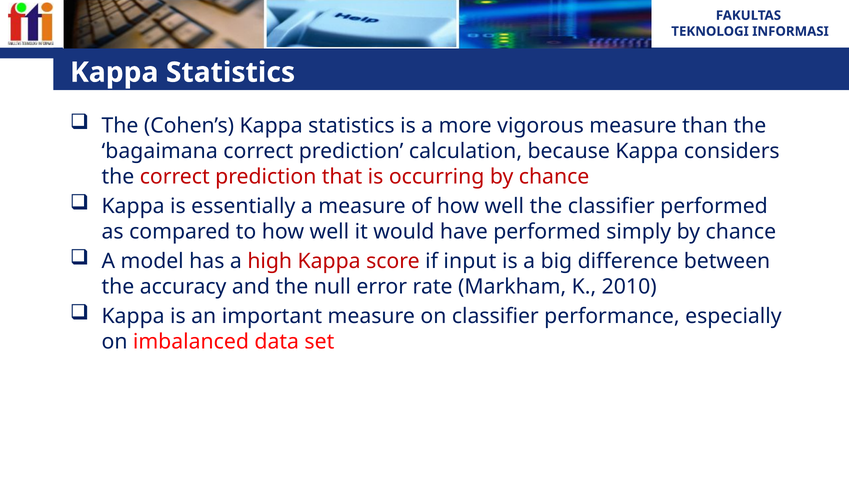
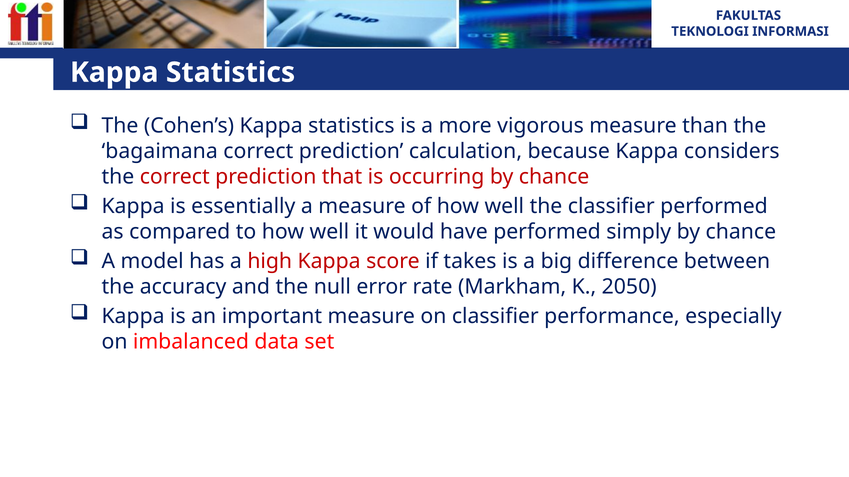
input: input -> takes (470, 262)
2010: 2010 -> 2050 (629, 287)
